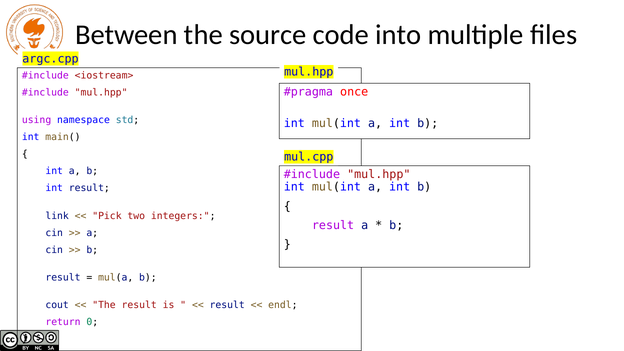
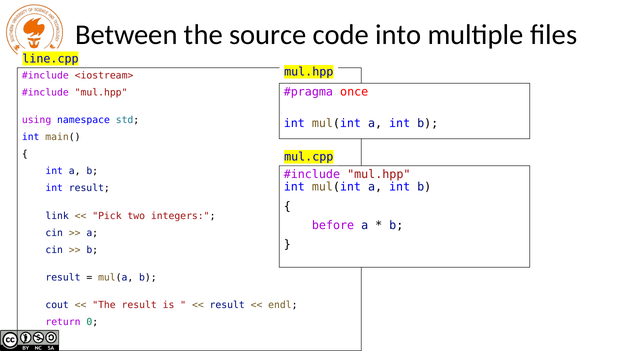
argc.cpp: argc.cpp -> line.cpp (50, 59)
result: result -> before (333, 225)
